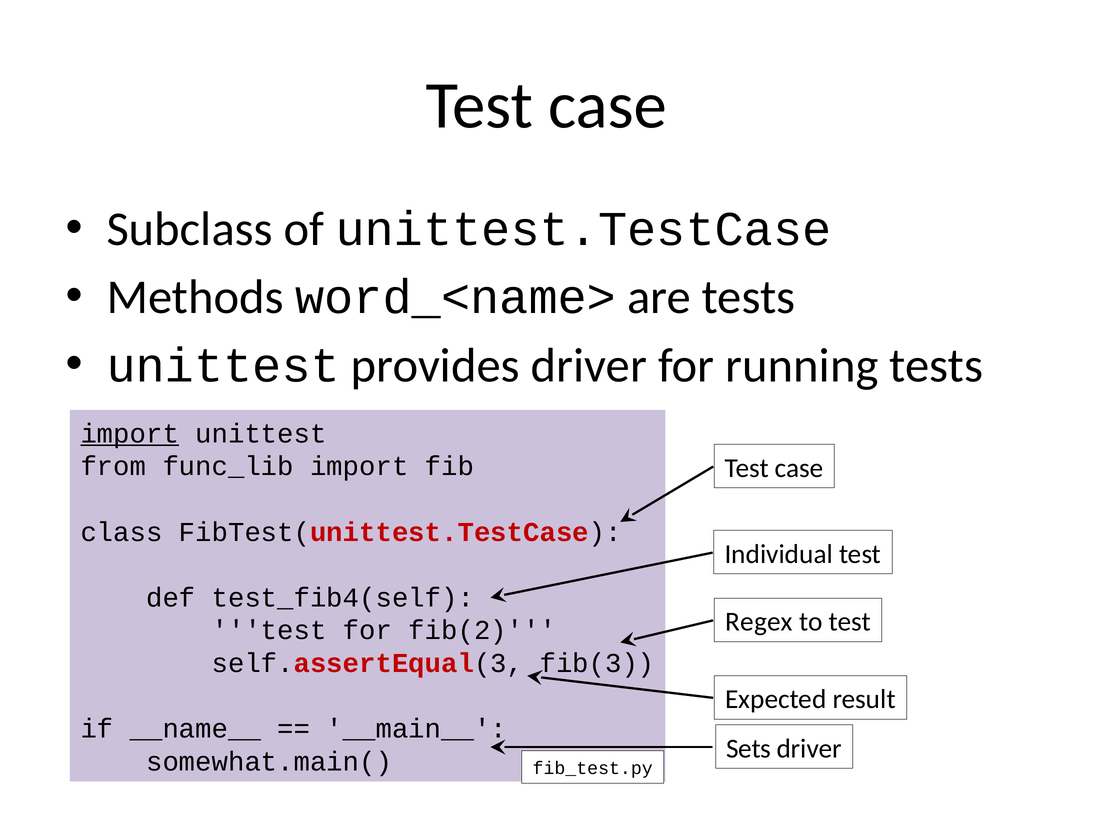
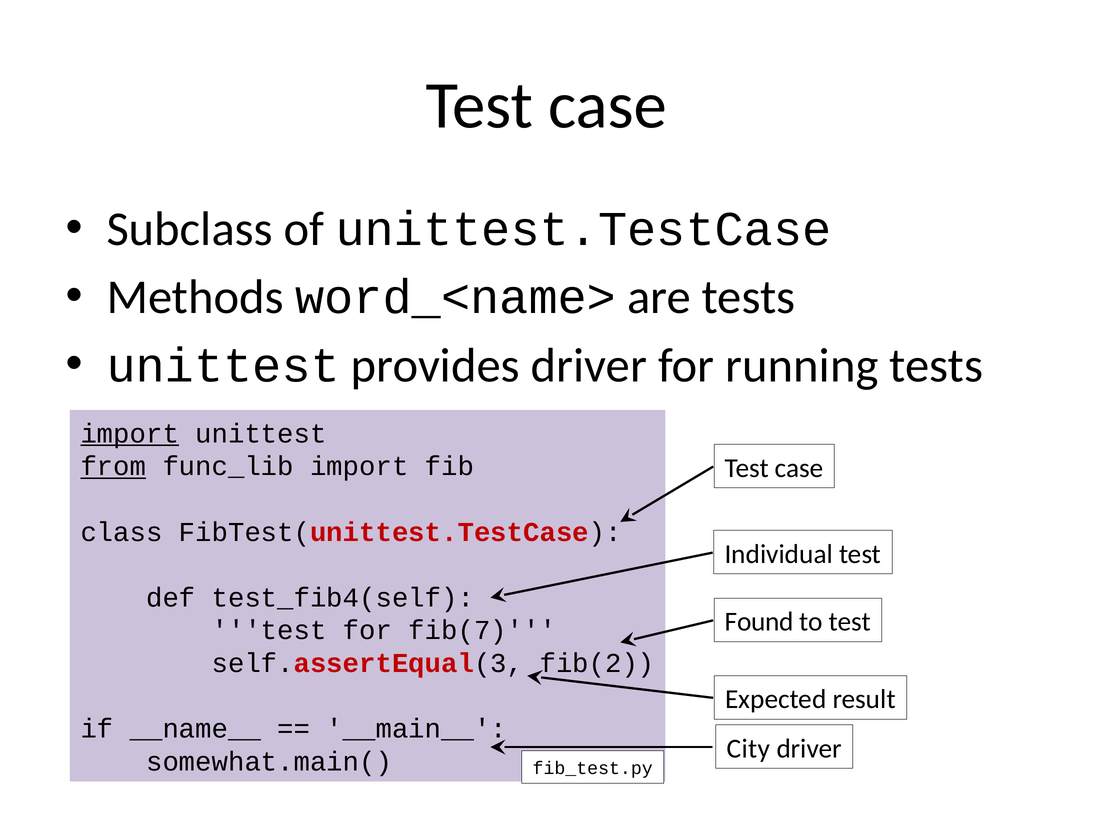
from underline: none -> present (113, 466)
Regex: Regex -> Found (759, 622)
fib(2: fib(2 -> fib(7 (482, 630)
fib(3: fib(3 -> fib(2 (597, 663)
Sets: Sets -> City (748, 748)
